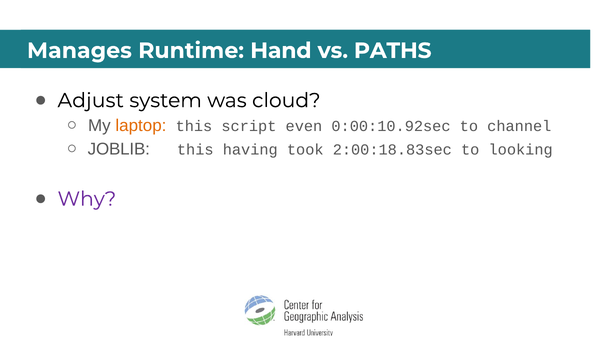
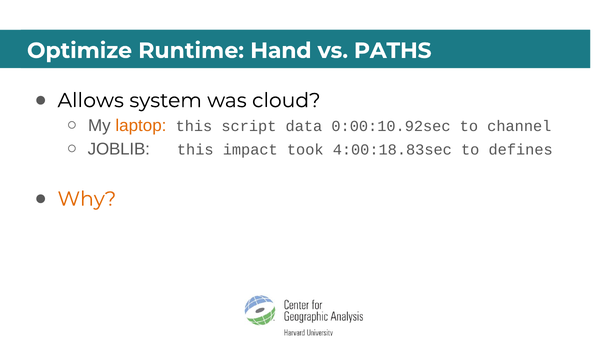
Manages: Manages -> Optimize (79, 51)
Adjust: Adjust -> Allows (91, 100)
even: even -> data (304, 126)
having: having -> impact (250, 150)
2:00:18.83sec: 2:00:18.83sec -> 4:00:18.83sec (392, 150)
looking: looking -> defines (521, 150)
Why colour: purple -> orange (87, 199)
